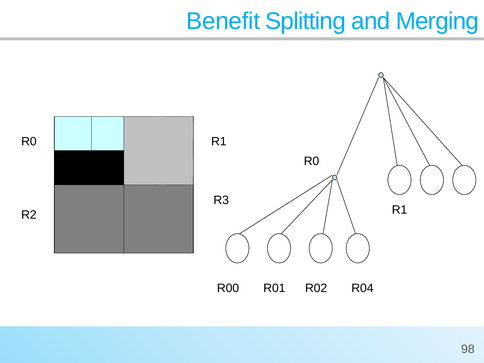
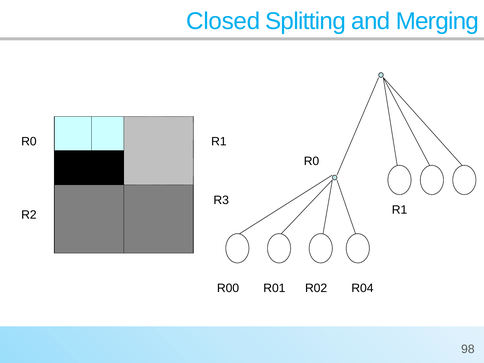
Benefit: Benefit -> Closed (223, 21)
